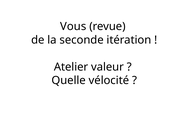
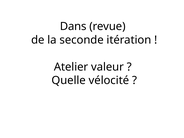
Vous: Vous -> Dans (73, 26)
